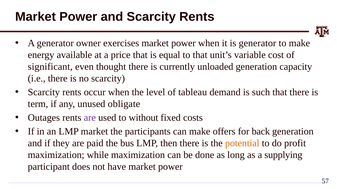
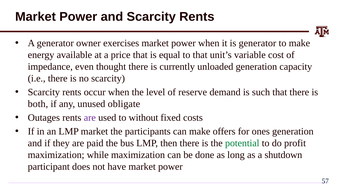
significant: significant -> impedance (50, 67)
tableau: tableau -> reserve (193, 92)
term: term -> both (38, 104)
back: back -> ones (261, 132)
potential colour: orange -> green (242, 144)
supplying: supplying -> shutdown (283, 155)
